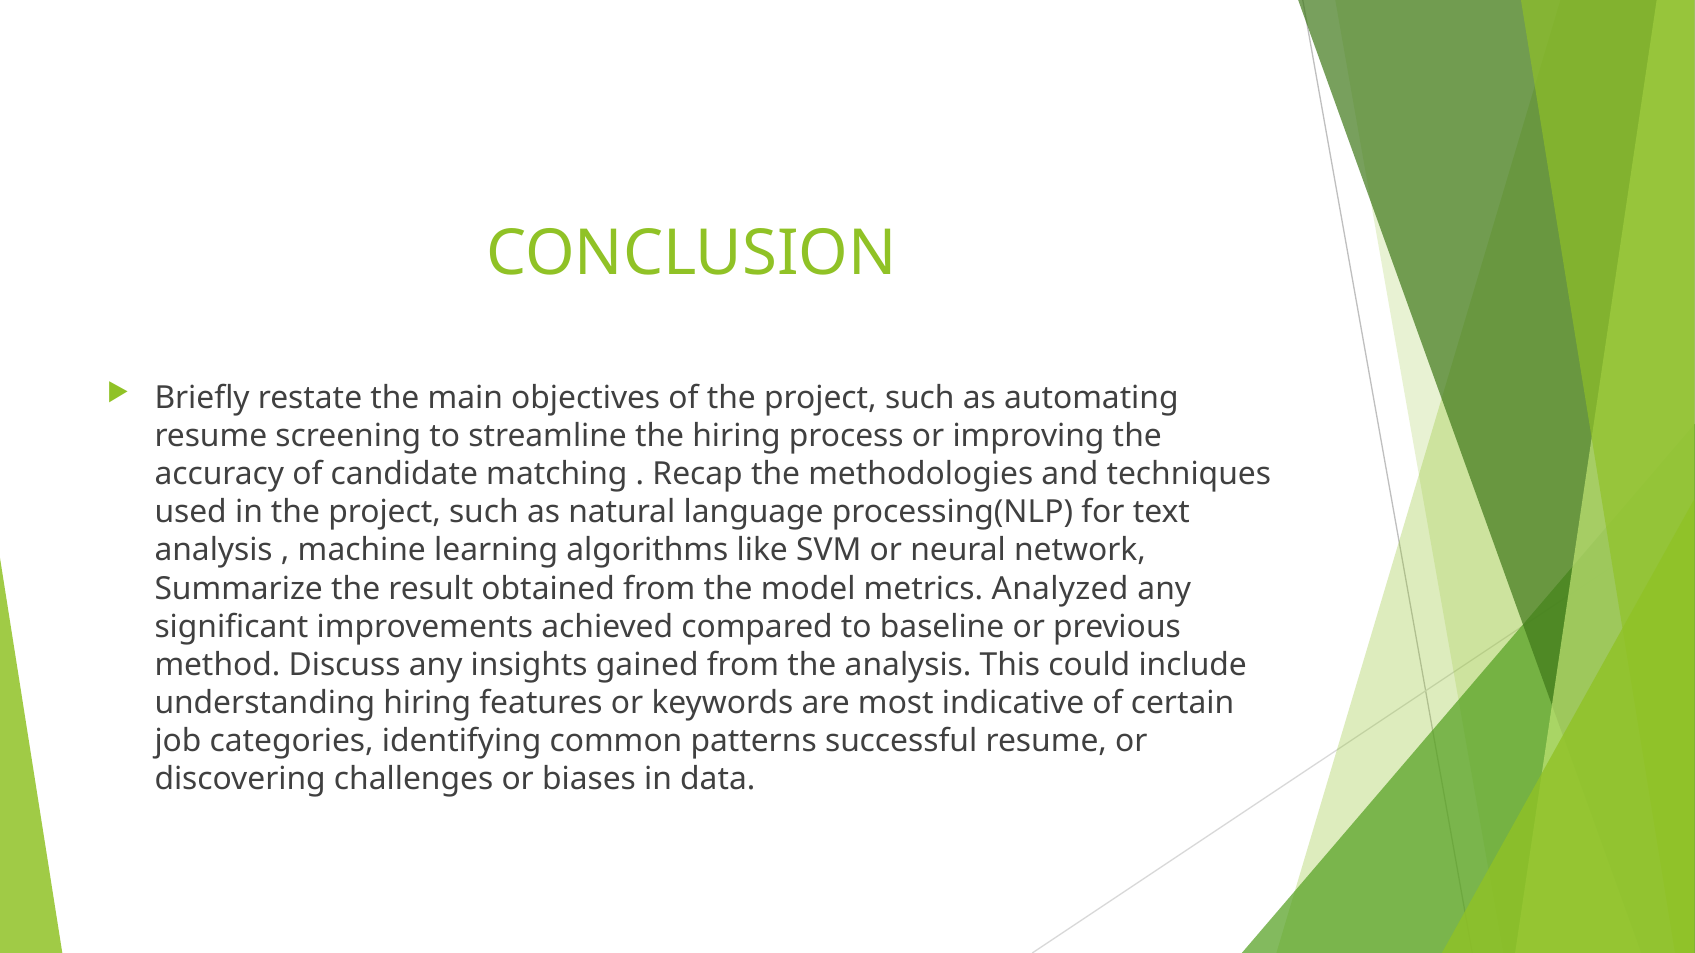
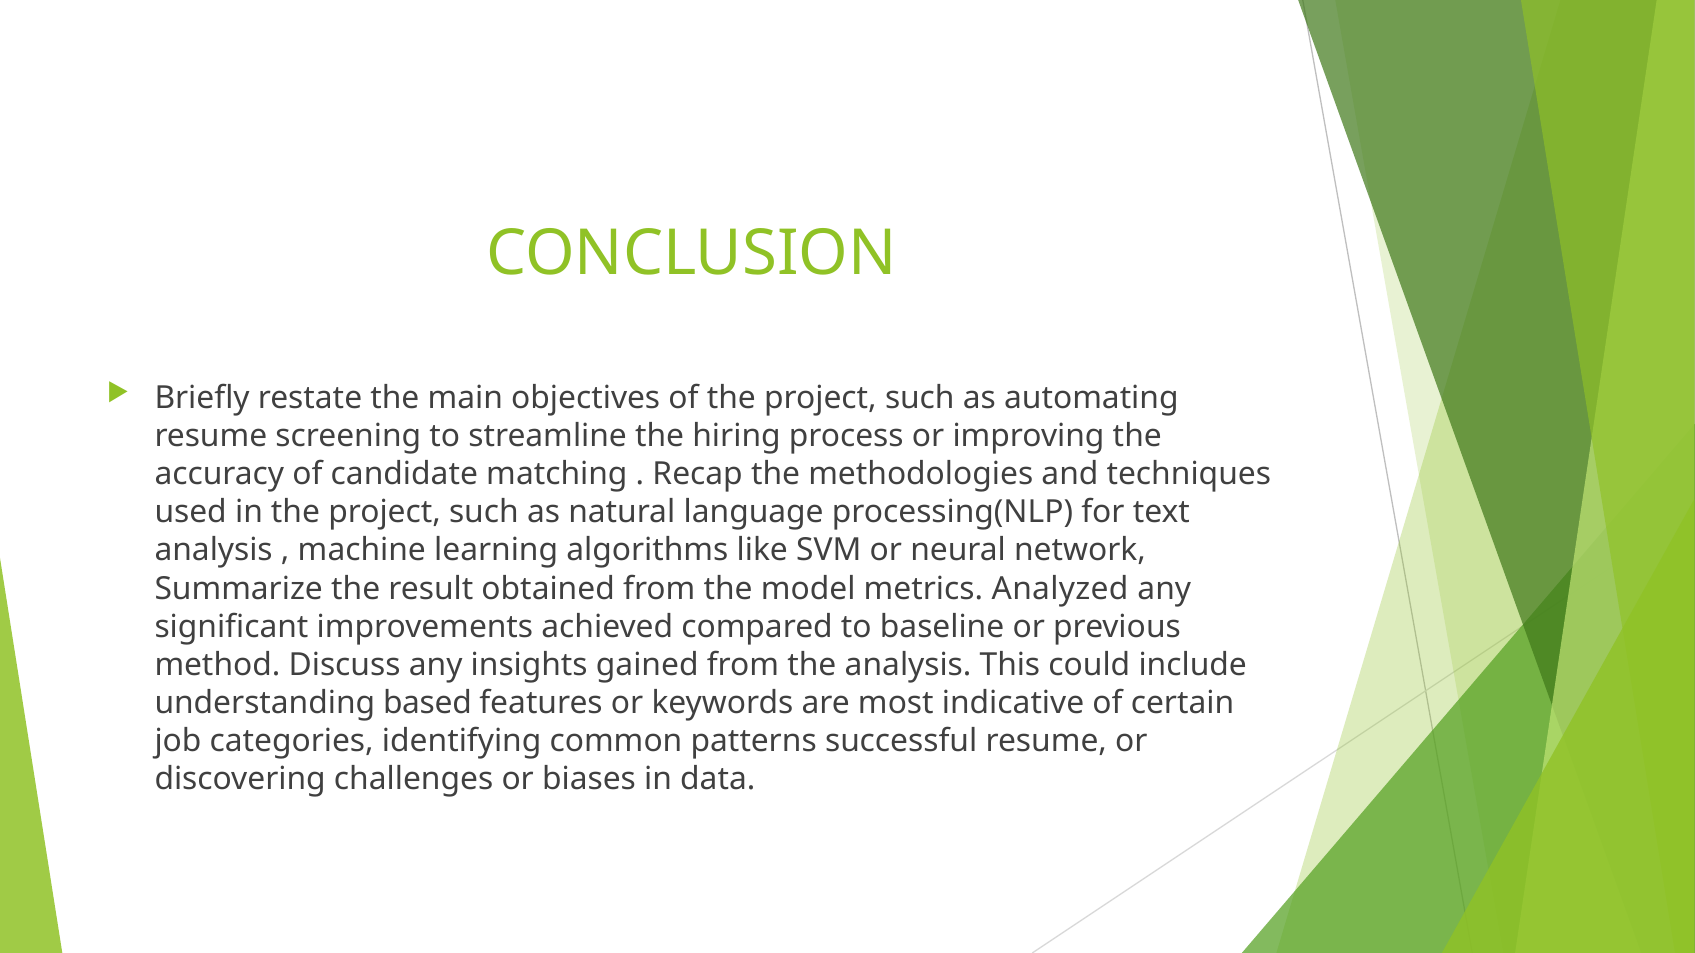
understanding hiring: hiring -> based (427, 703)
